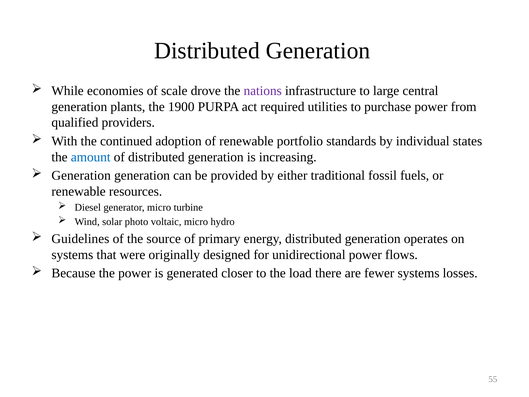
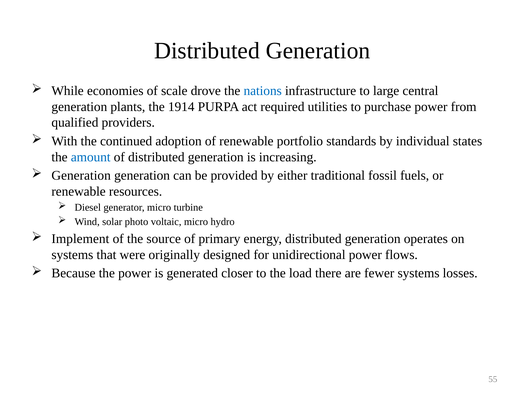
nations colour: purple -> blue (263, 91)
1900: 1900 -> 1914 (181, 107)
Guidelines: Guidelines -> Implement (80, 239)
